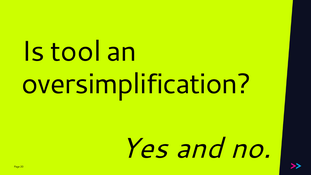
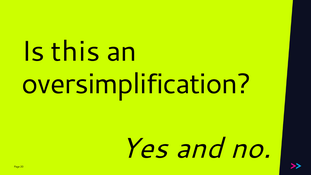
tool: tool -> this (75, 52)
